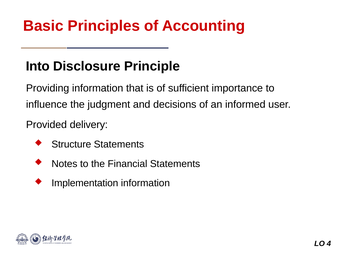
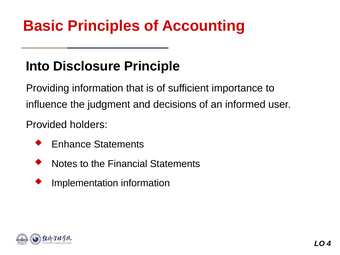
delivery: delivery -> holders (89, 125)
Structure: Structure -> Enhance (71, 144)
